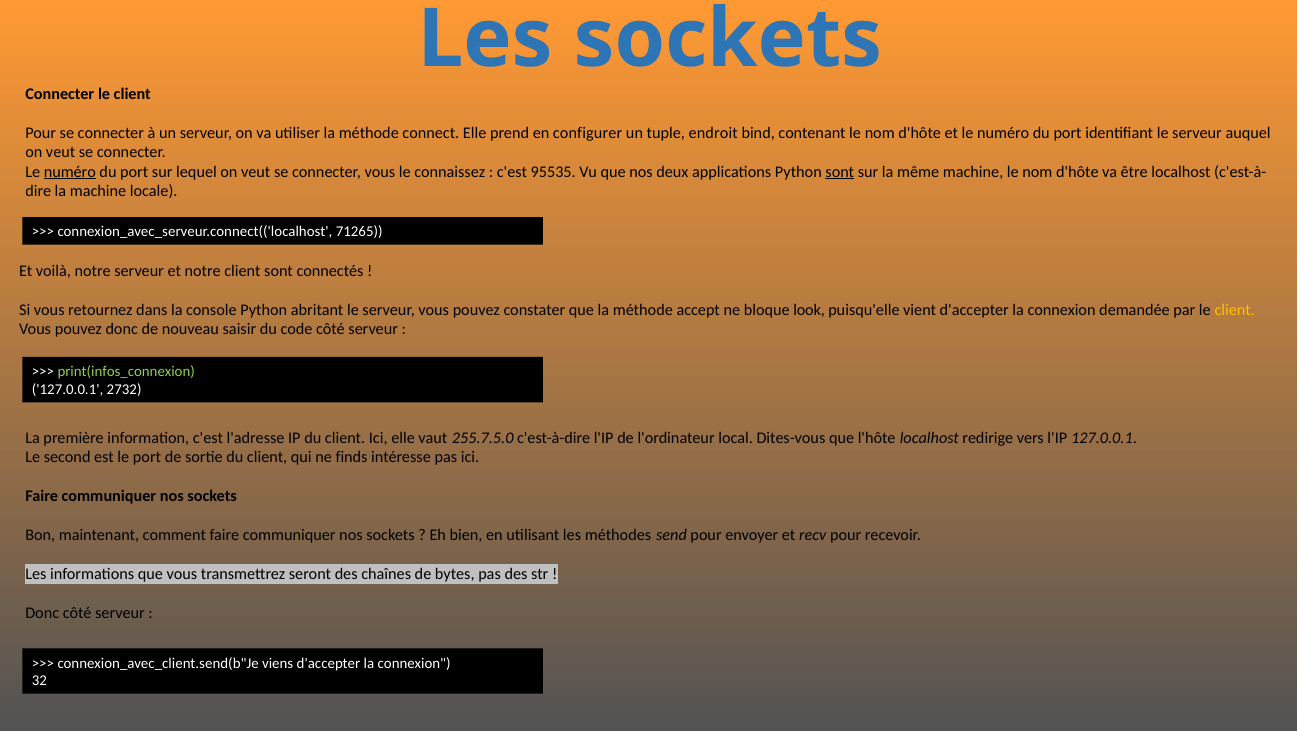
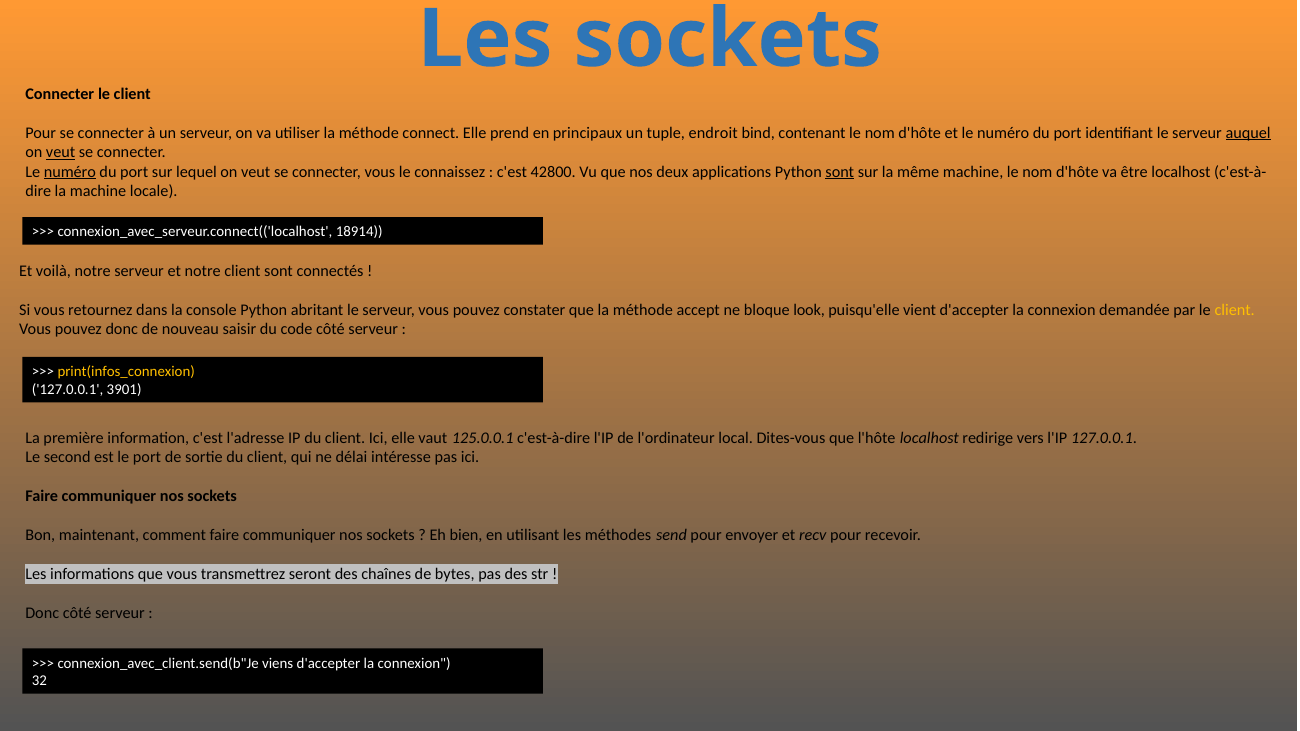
configurer: configurer -> principaux (588, 133)
auquel underline: none -> present (1248, 133)
veut underline: none -> present (61, 152)
95535: 95535 -> 42800 (553, 172)
71265: 71265 -> 18914 (359, 232)
print(infos_connexion colour: light green -> yellow (126, 372)
2732: 2732 -> 3901 (124, 390)
255.7.5.0: 255.7.5.0 -> 125.0.0.1 (483, 438)
finds: finds -> délai (352, 457)
